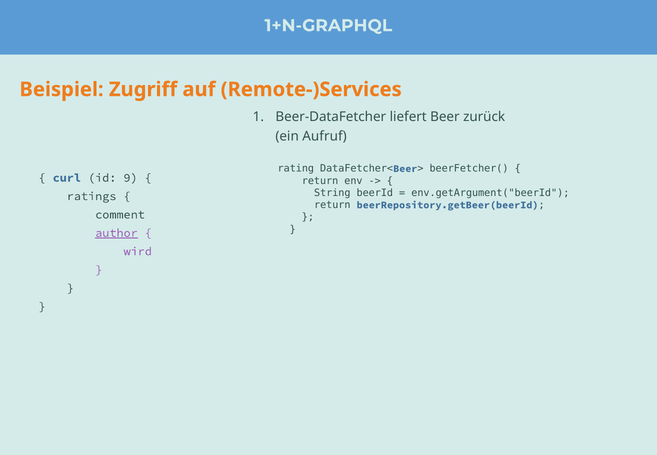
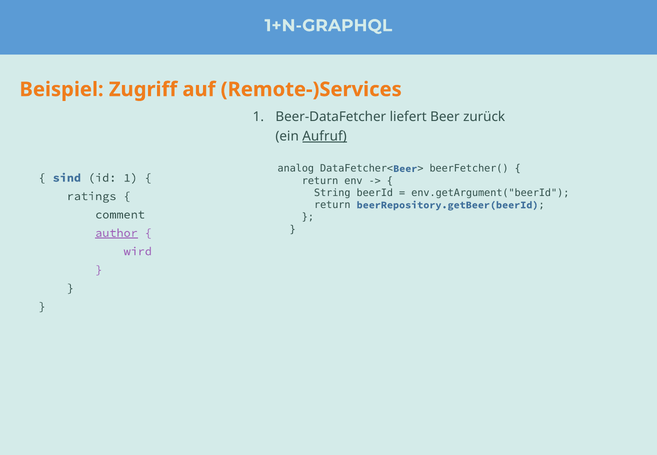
Aufruf underline: none -> present (325, 136)
rating: rating -> analog (296, 169)
curl: curl -> sind (67, 178)
id 9: 9 -> 1 (131, 178)
